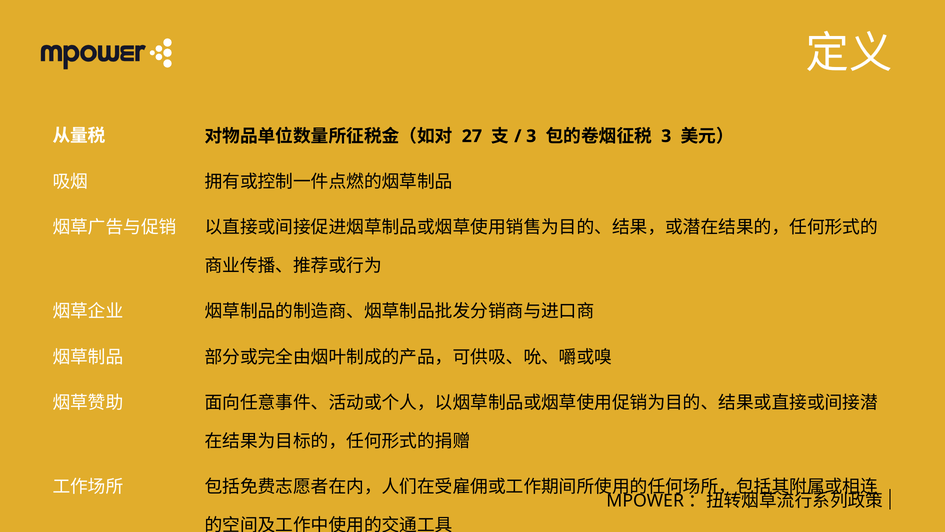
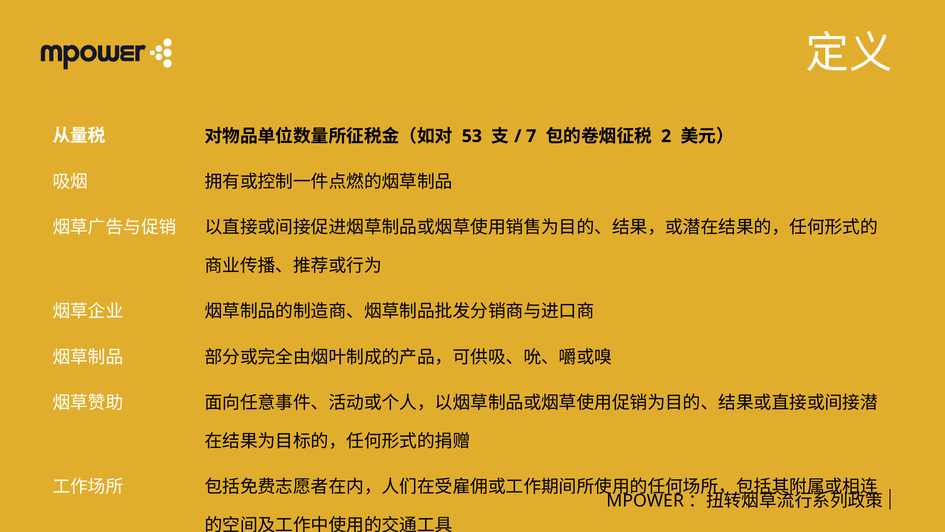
27: 27 -> 53 (472, 136)
3: 3 -> 7 (531, 136)
3: 3 -> 2 (666, 136)
